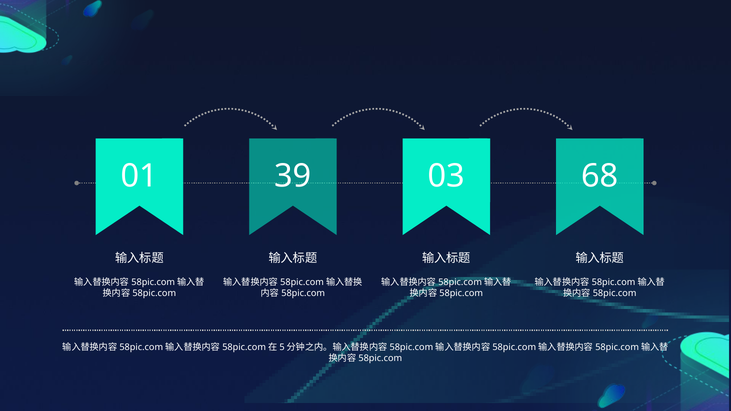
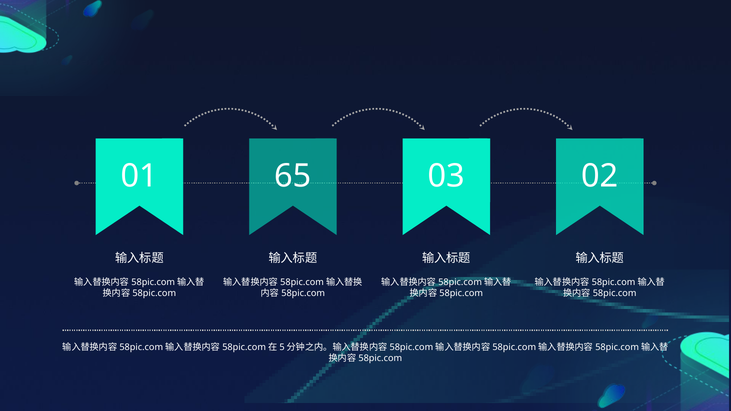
39: 39 -> 65 (293, 176)
68: 68 -> 02 (600, 176)
